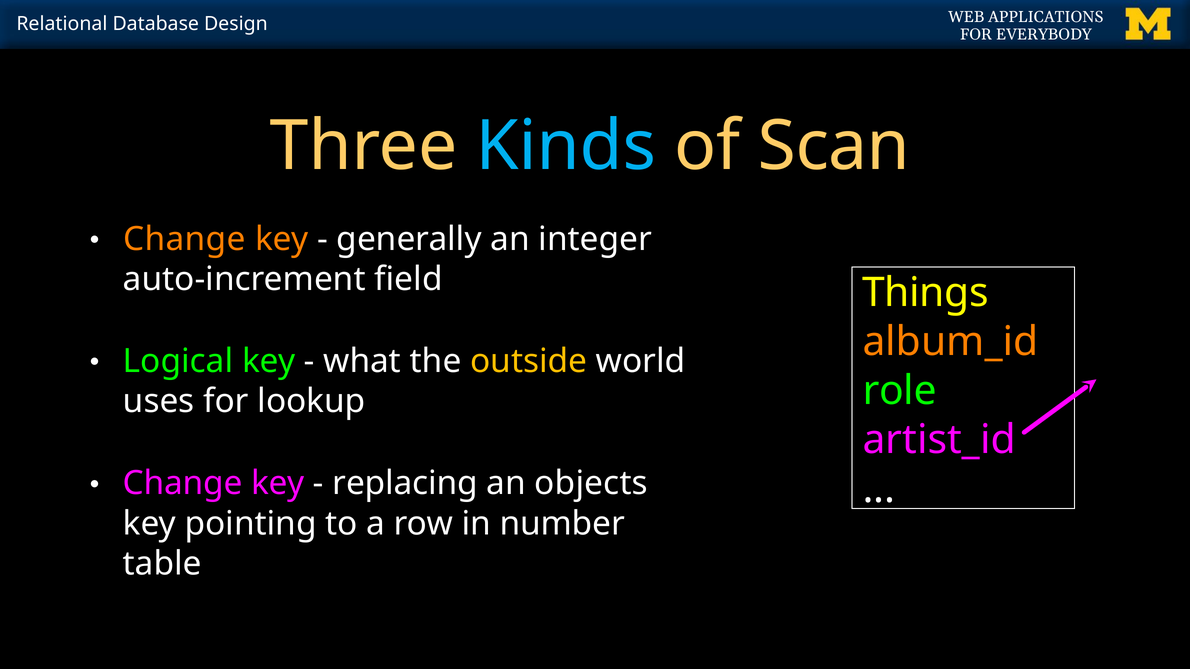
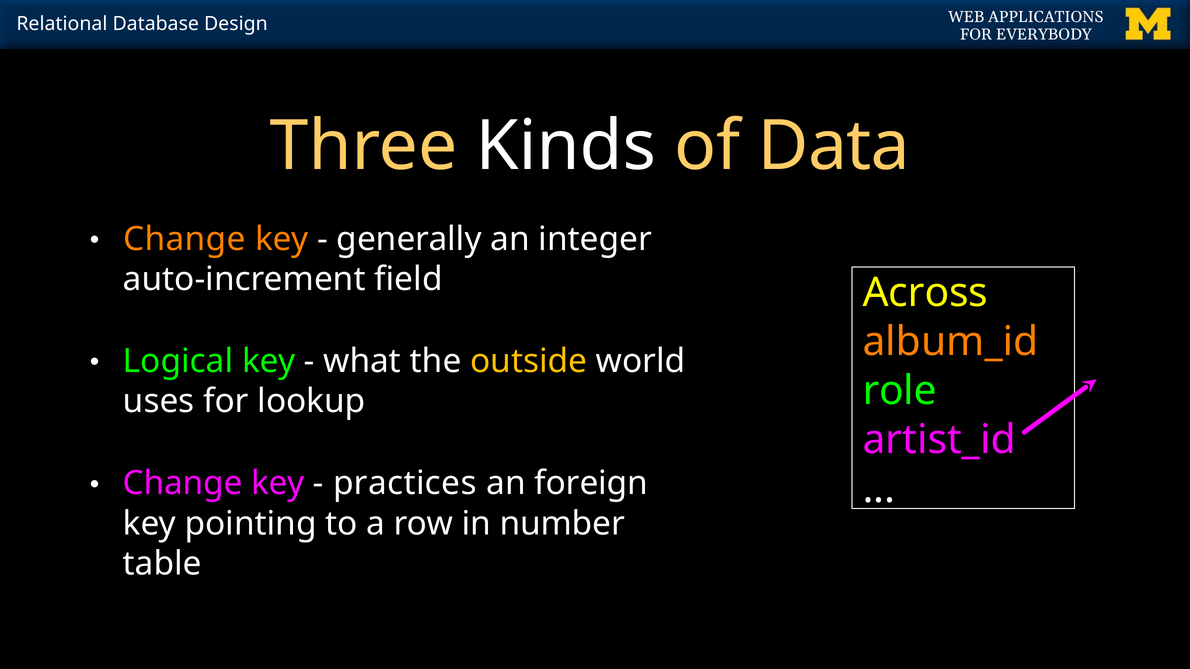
Kinds colour: light blue -> white (566, 146)
Scan: Scan -> Data (834, 146)
Things: Things -> Across (925, 293)
replacing: replacing -> practices (405, 484)
objects: objects -> foreign (591, 484)
